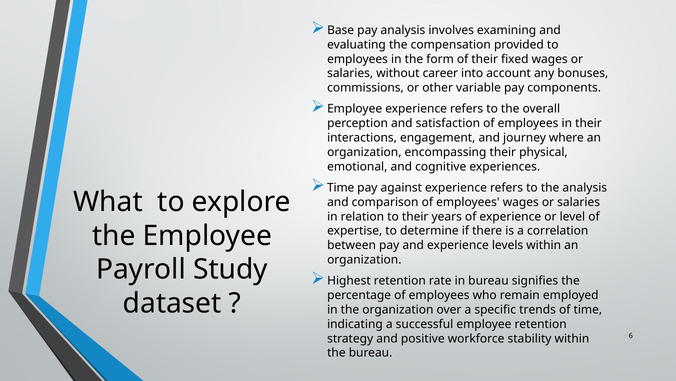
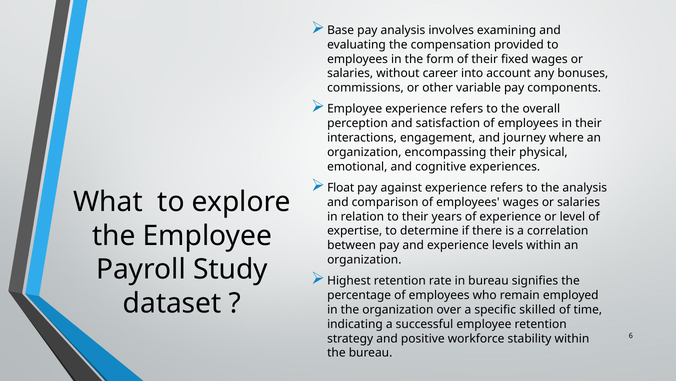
Time: Time -> Float (341, 187)
trends: trends -> skilled (537, 309)
